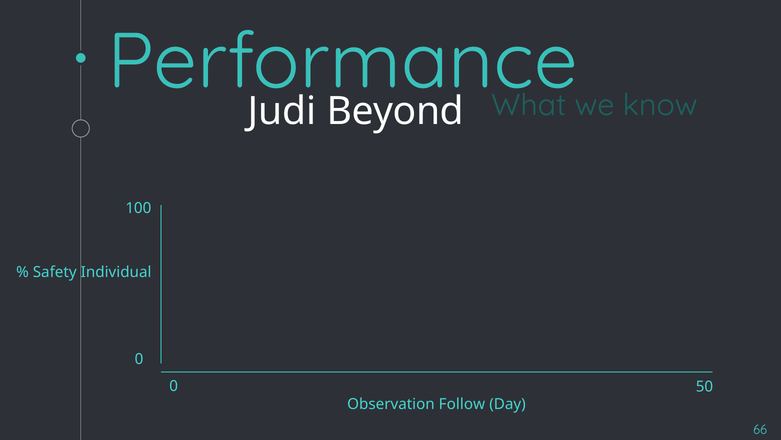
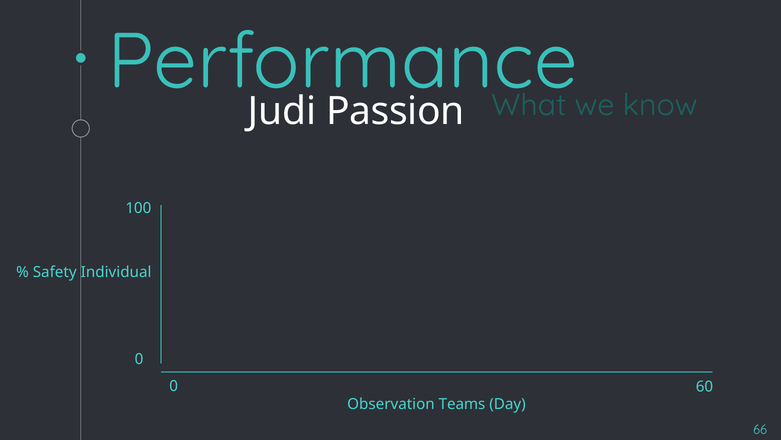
Beyond: Beyond -> Passion (395, 111)
50: 50 -> 60 (704, 386)
Follow: Follow -> Teams (462, 404)
